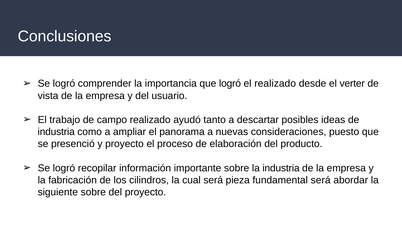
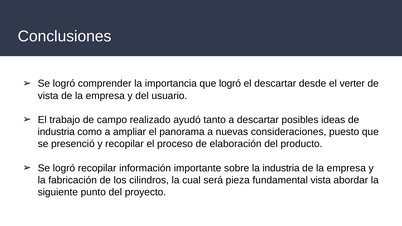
el realizado: realizado -> descartar (275, 84)
y proyecto: proyecto -> recopilar (124, 144)
fundamental será: será -> vista (321, 180)
siguiente sobre: sobre -> punto (93, 192)
